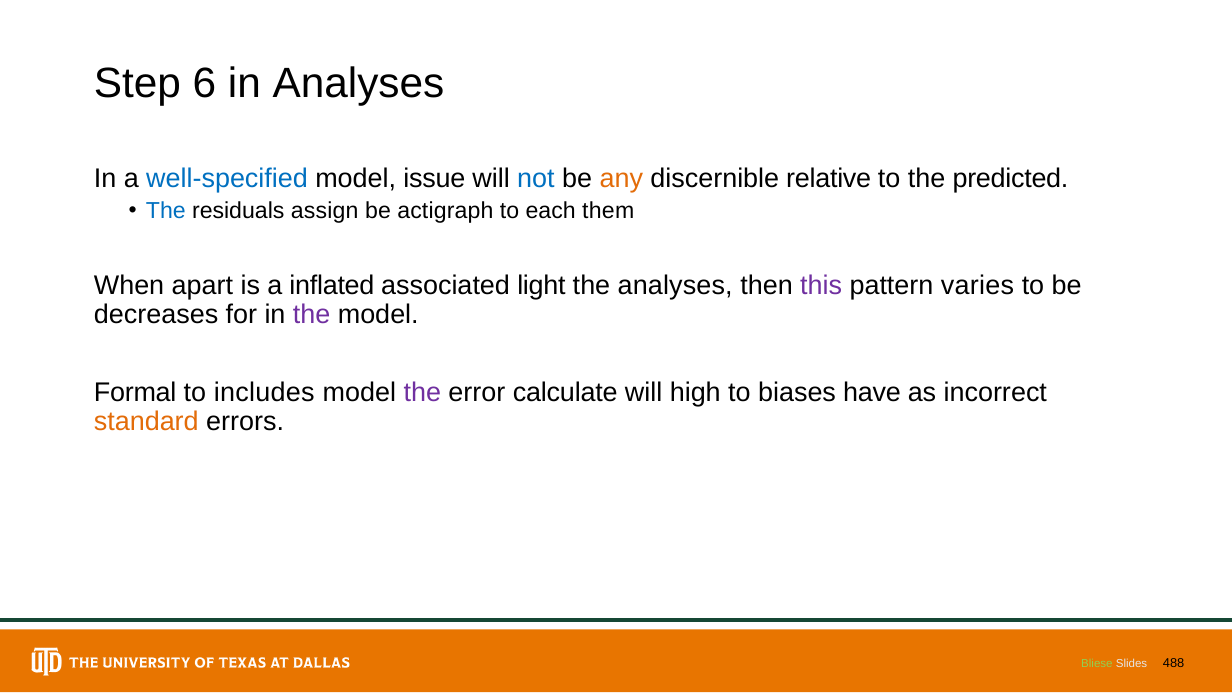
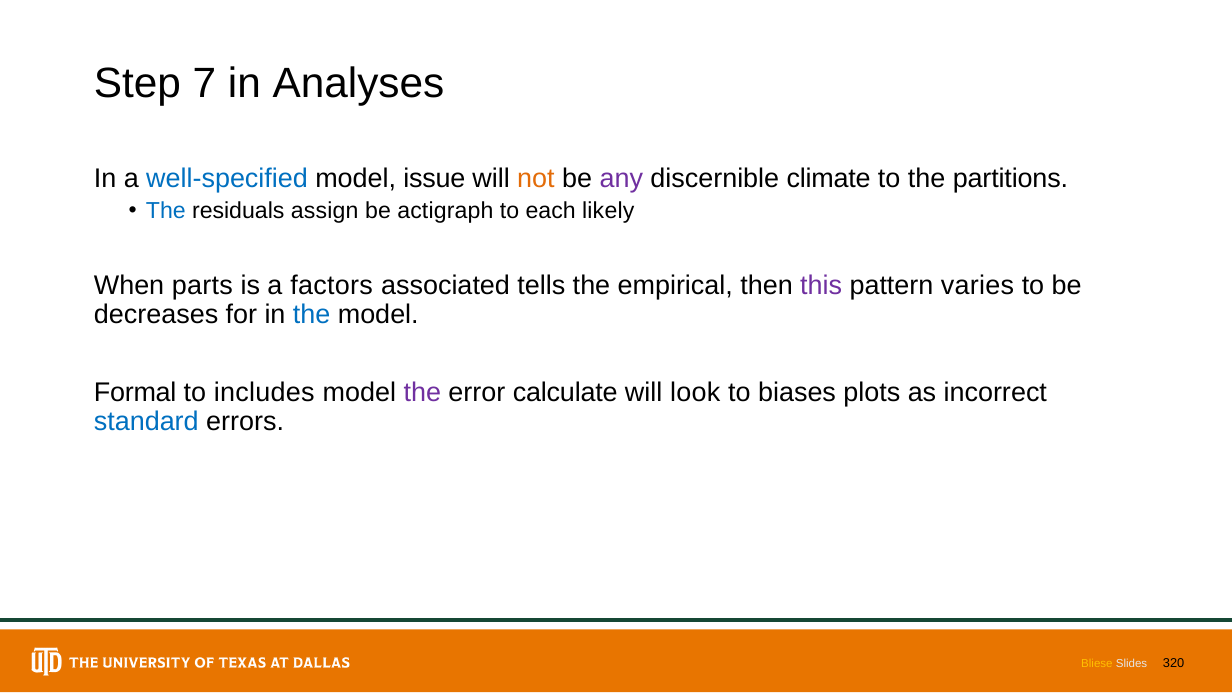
6: 6 -> 7 (204, 83)
not colour: blue -> orange (536, 179)
any colour: orange -> purple (621, 179)
relative: relative -> climate (829, 179)
predicted: predicted -> partitions (1010, 179)
them: them -> likely (608, 210)
apart: apart -> parts (202, 286)
inflated: inflated -> factors (332, 286)
light: light -> tells (541, 286)
the analyses: analyses -> empirical (675, 286)
the colour: purple -> blue (312, 315)
high: high -> look (695, 392)
have: have -> plots (872, 392)
standard colour: orange -> blue (146, 422)
Bliese colour: light green -> yellow (1097, 663)
488: 488 -> 320 (1174, 664)
